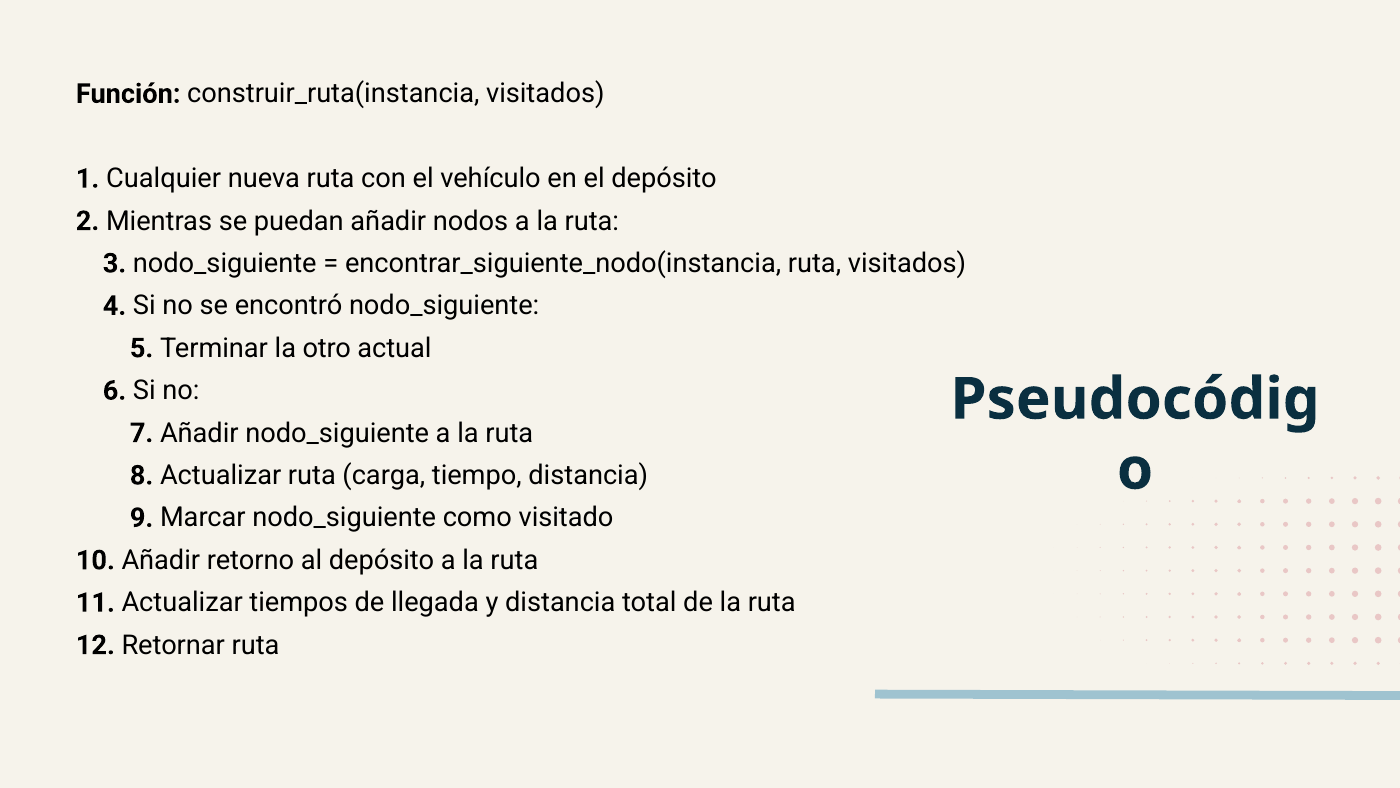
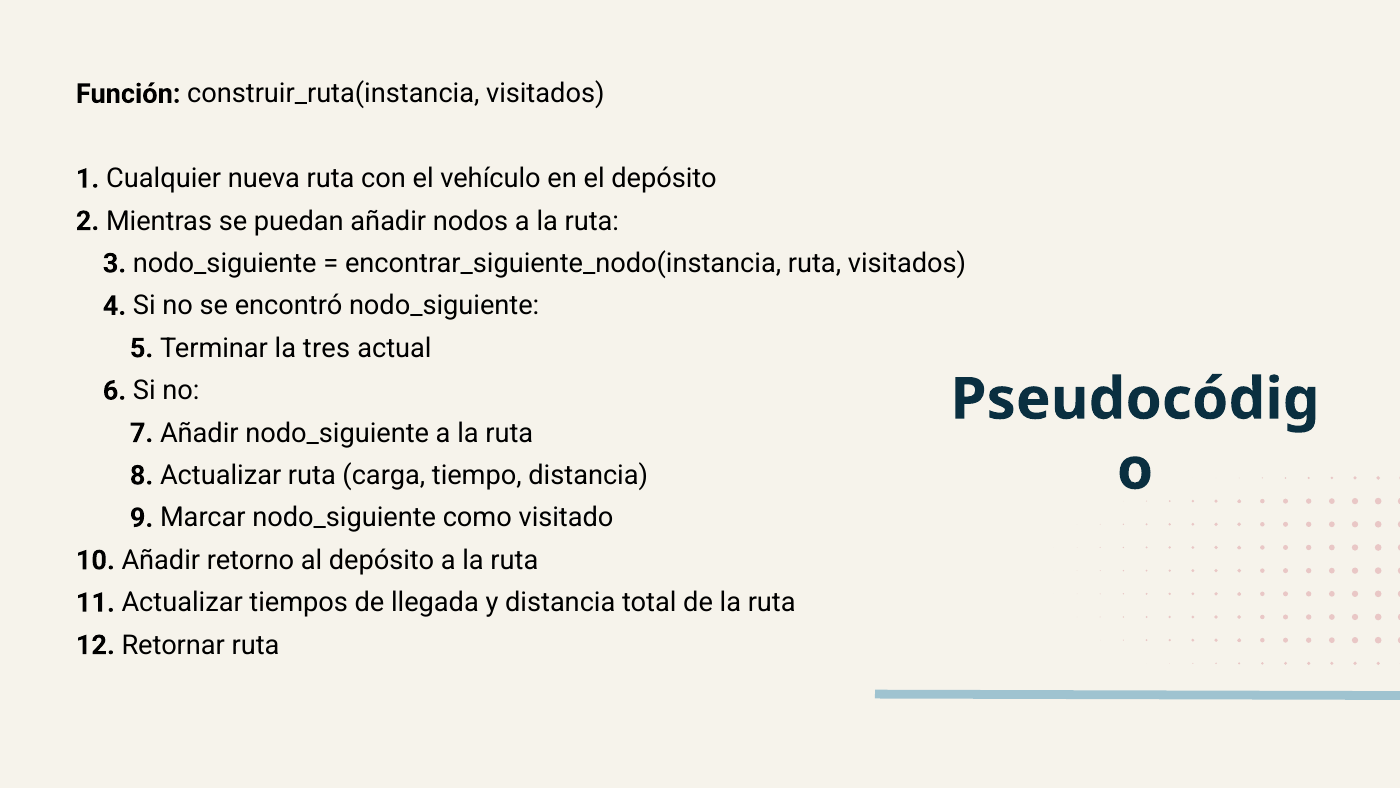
otro: otro -> tres (327, 348)
